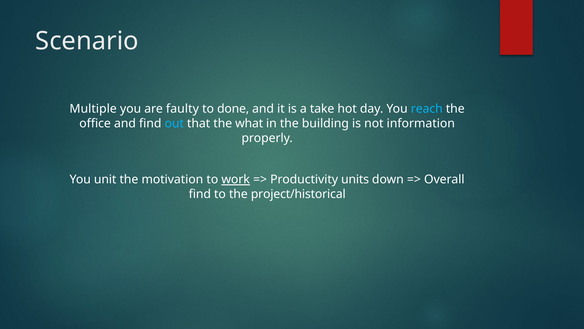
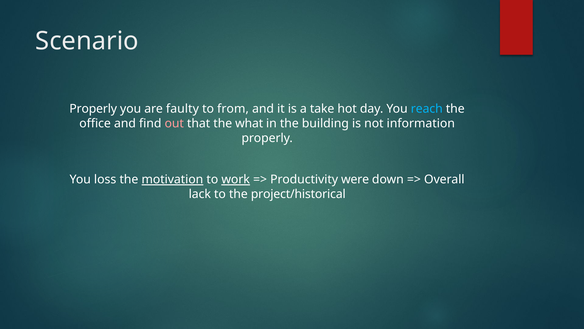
Multiple: Multiple -> Properly (93, 109)
done: done -> from (233, 109)
out colour: light blue -> pink (174, 123)
unit: unit -> loss (105, 179)
motivation underline: none -> present (172, 179)
units: units -> were (355, 179)
find: find -> lack (200, 194)
